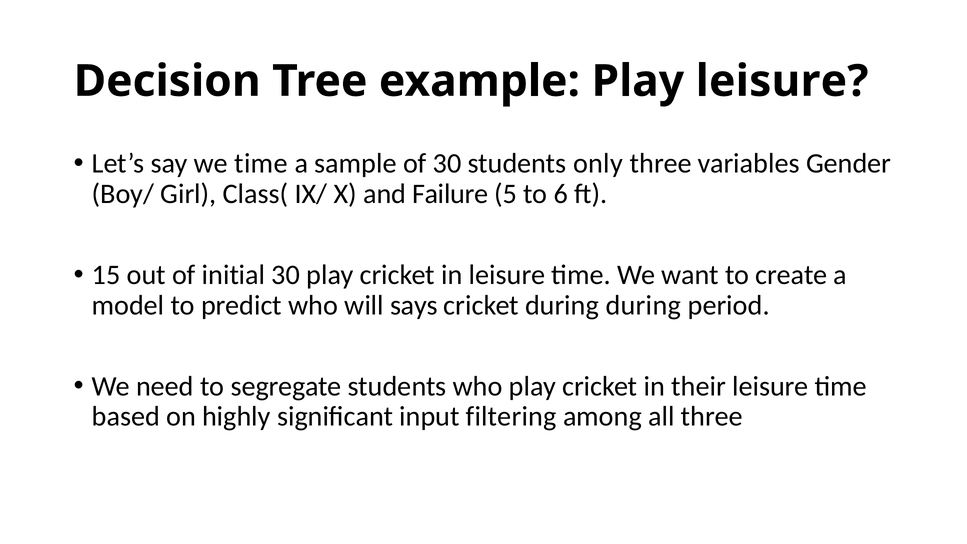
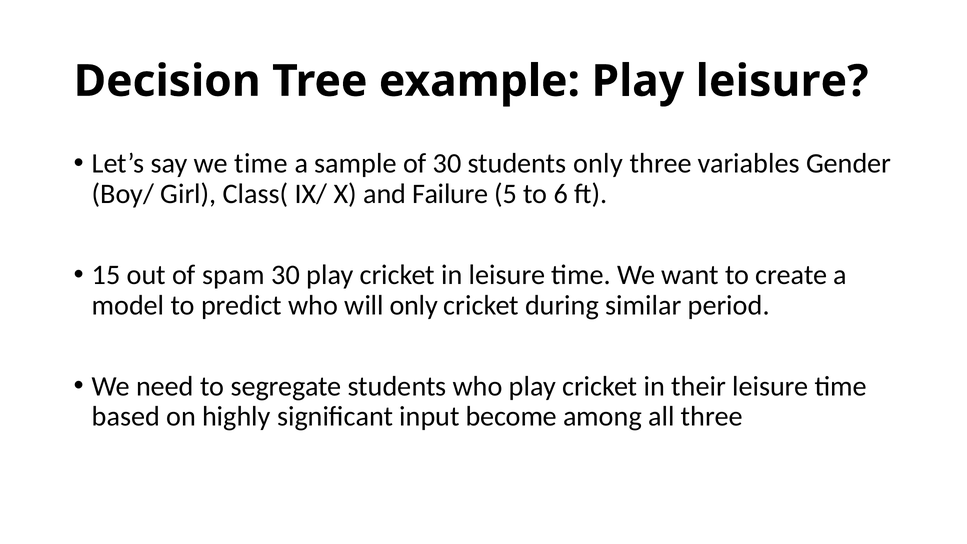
initial: initial -> spam (233, 275)
will says: says -> only (414, 305)
during during: during -> similar (643, 305)
filtering: filtering -> become (511, 417)
